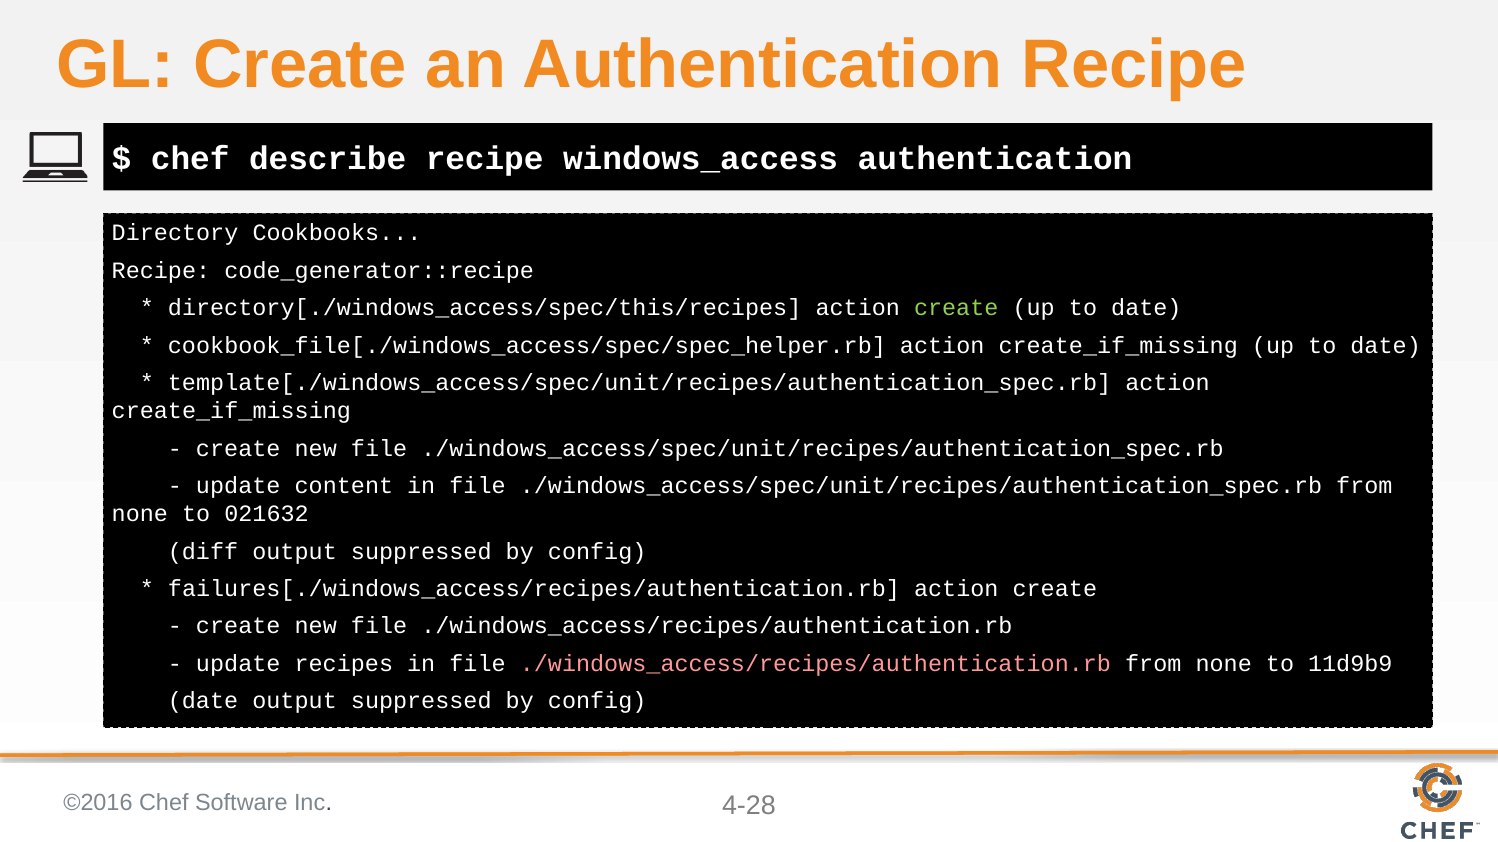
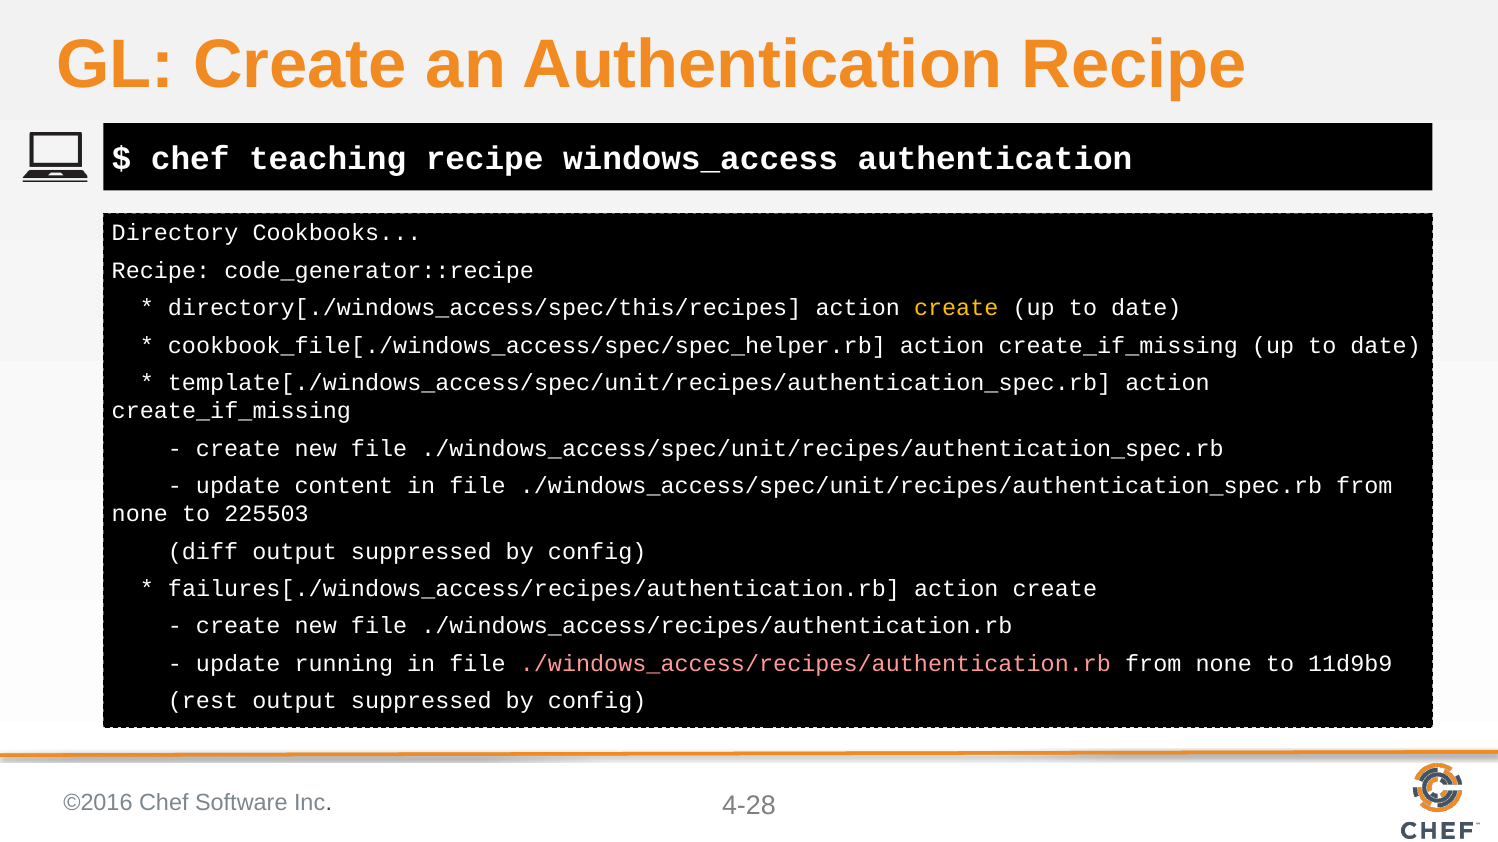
describe: describe -> teaching (328, 159)
create colour: light green -> yellow (956, 308)
021632: 021632 -> 225503 (267, 514)
recipes: recipes -> running (344, 664)
date: date -> rest (203, 701)
